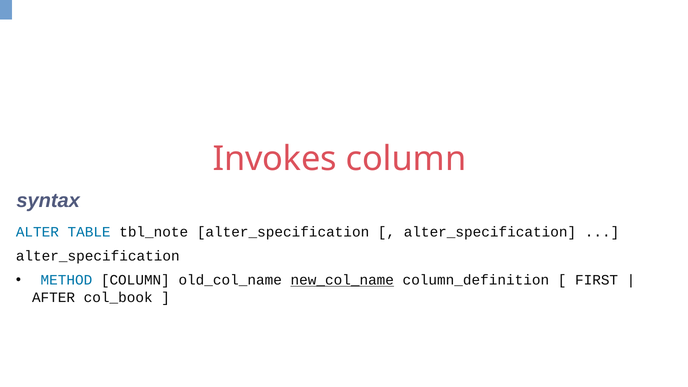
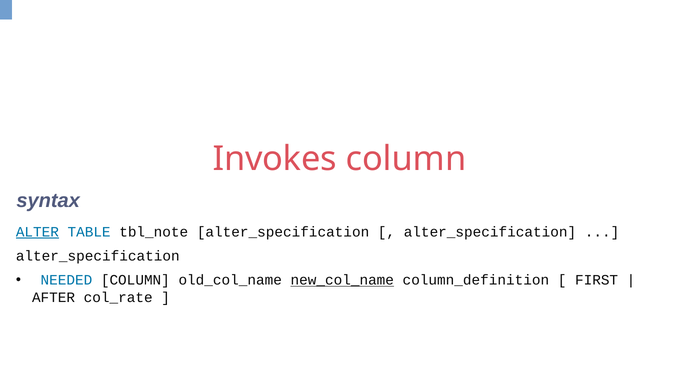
ALTER underline: none -> present (37, 232)
METHOD: METHOD -> NEEDED (66, 280)
col_book: col_book -> col_rate (118, 297)
